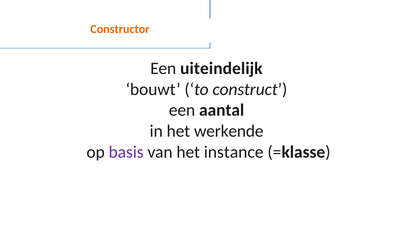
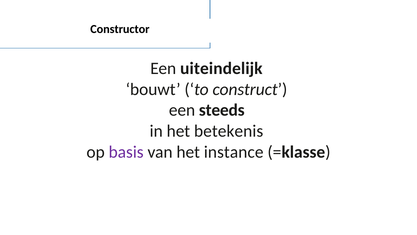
Constructor colour: orange -> black (120, 29)
aantal: aantal -> steeds (222, 110)
werkende: werkende -> betekenis (229, 131)
